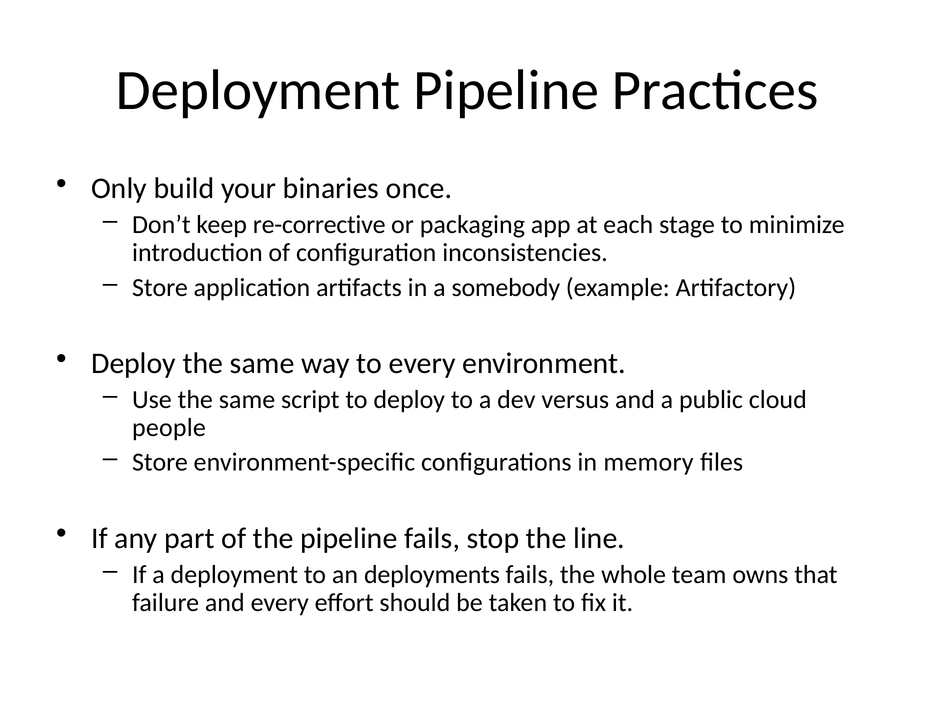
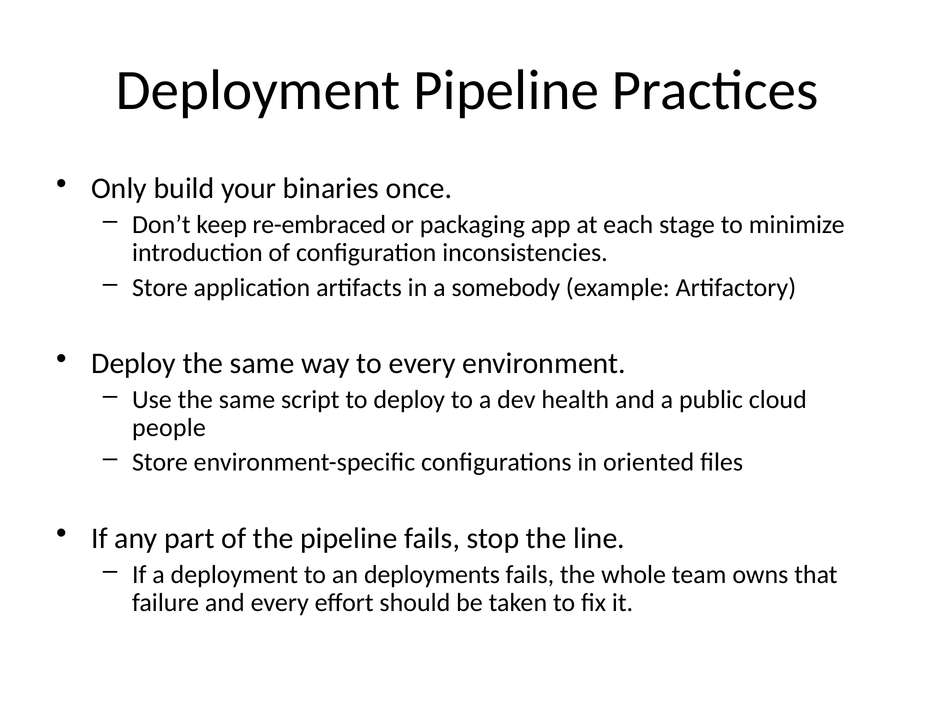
re-corrective: re-corrective -> re-embraced (319, 225)
versus: versus -> health (575, 399)
memory: memory -> oriented (649, 462)
